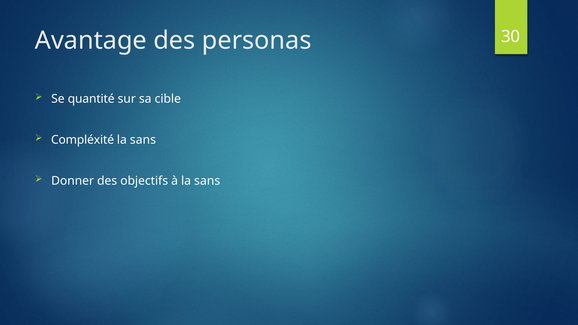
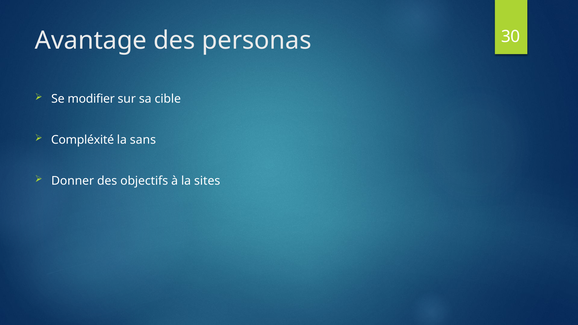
quantité: quantité -> modifier (91, 99)
à la sans: sans -> sites (207, 181)
